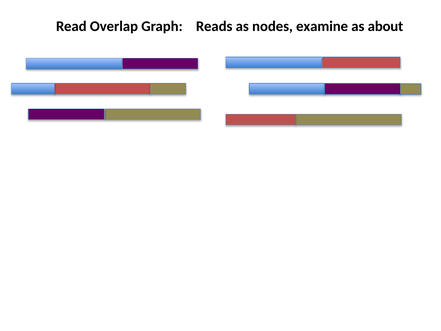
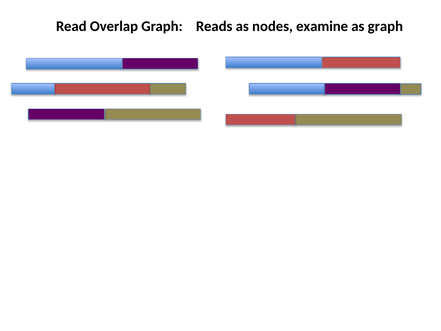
as about: about -> graph (385, 26)
